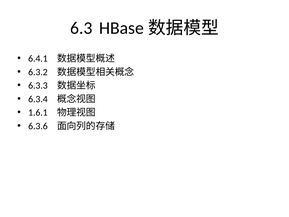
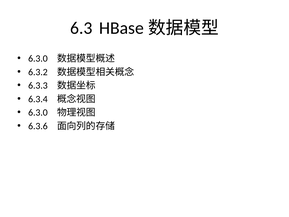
6.4.1: 6.4.1 -> 6.3.0 (38, 58)
1.6.1: 1.6.1 -> 6.3.0 (38, 112)
